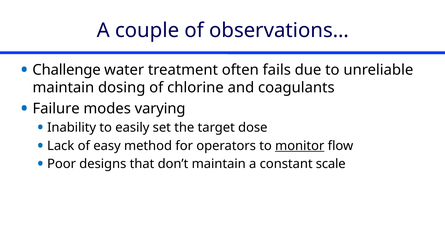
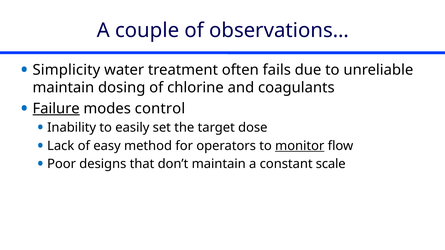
Challenge: Challenge -> Simplicity (66, 70)
Failure underline: none -> present (56, 109)
varying: varying -> control (160, 109)
